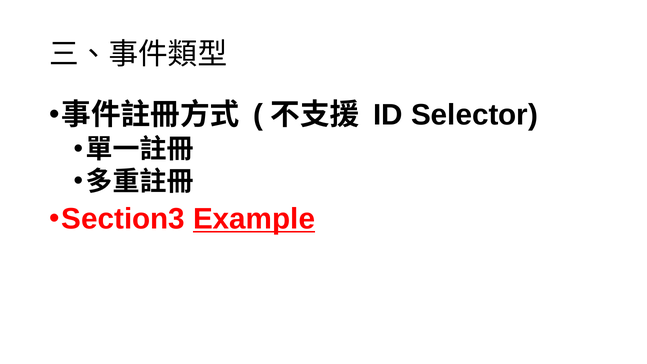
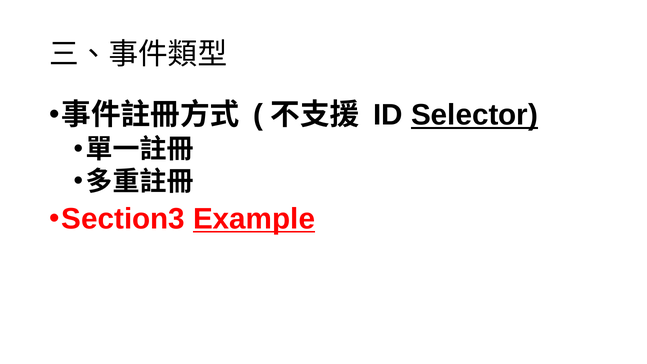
Selector underline: none -> present (474, 115)
